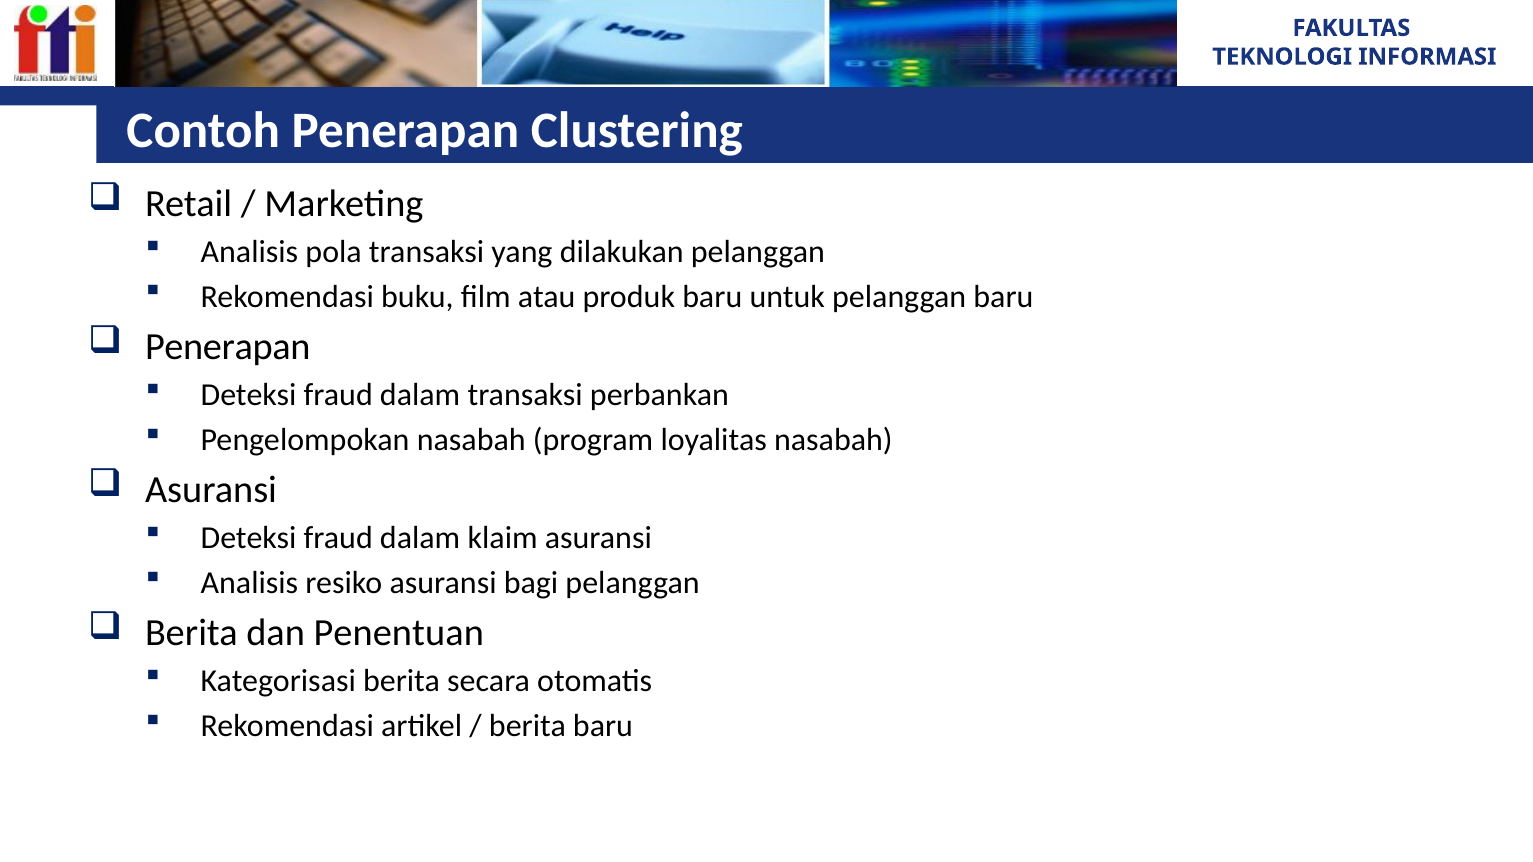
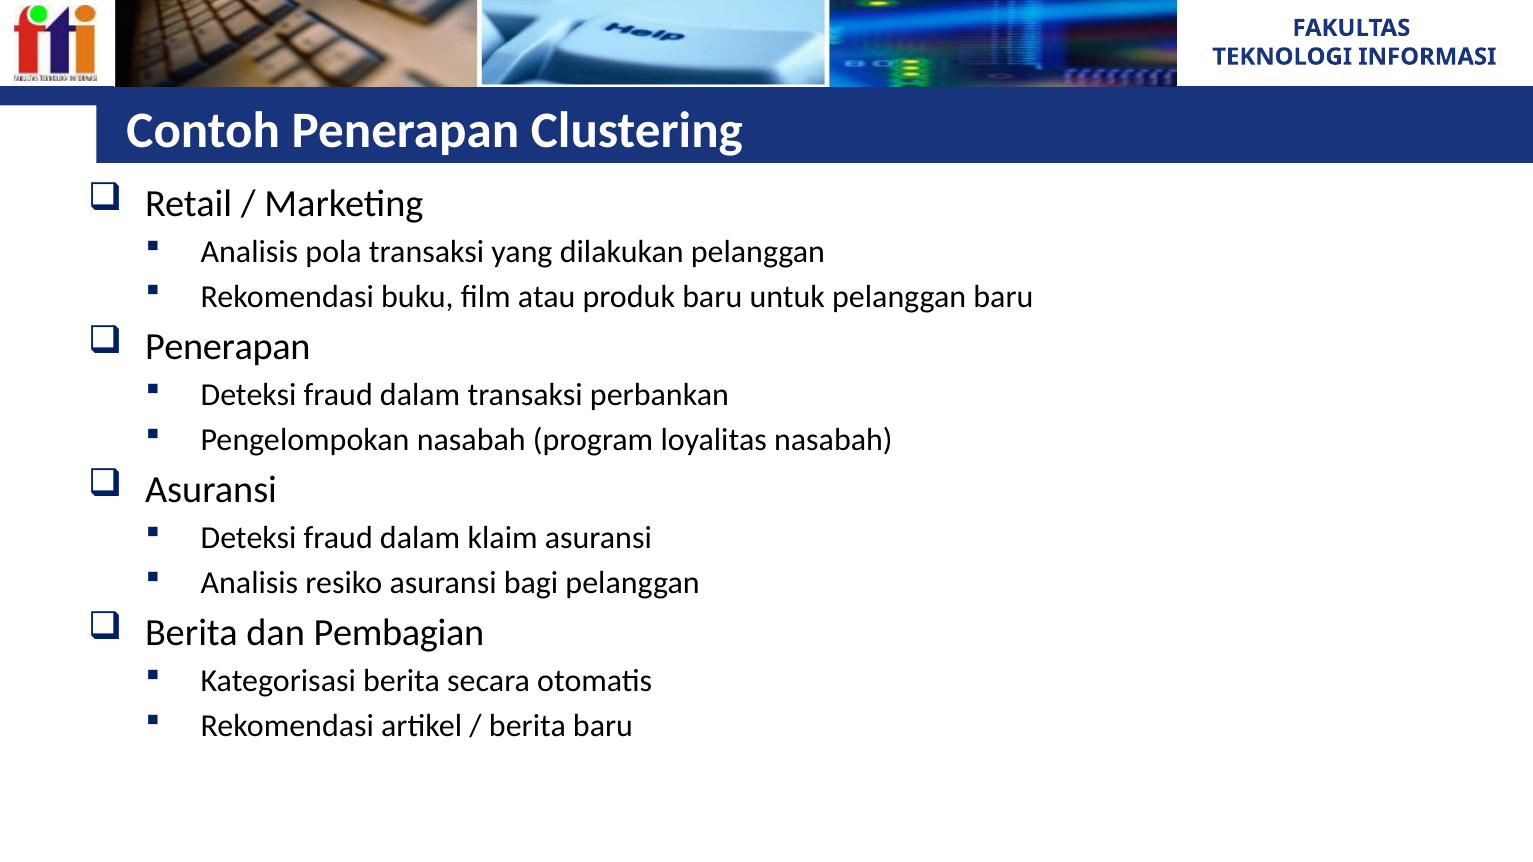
Penentuan: Penentuan -> Pembagian (399, 633)
